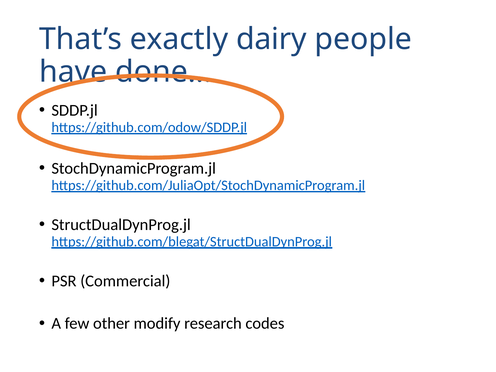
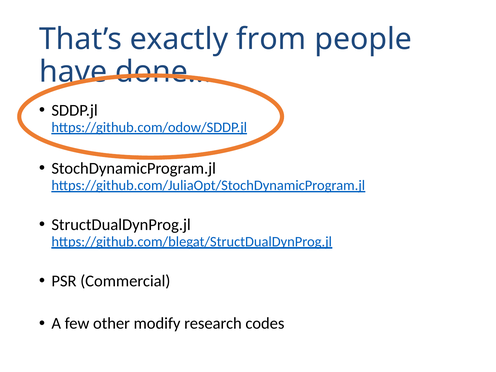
dairy: dairy -> from (271, 39)
